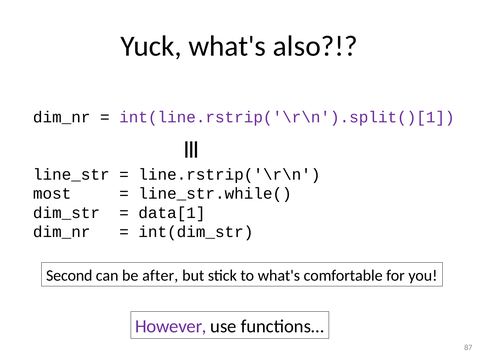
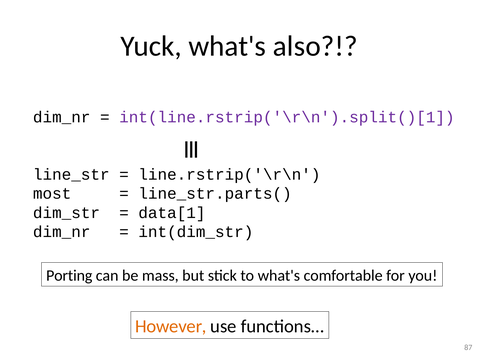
line_str.while(: line_str.while( -> line_str.parts( (215, 194)
Second: Second -> Porting (69, 276)
after: after -> mass (160, 276)
However colour: purple -> orange (171, 326)
